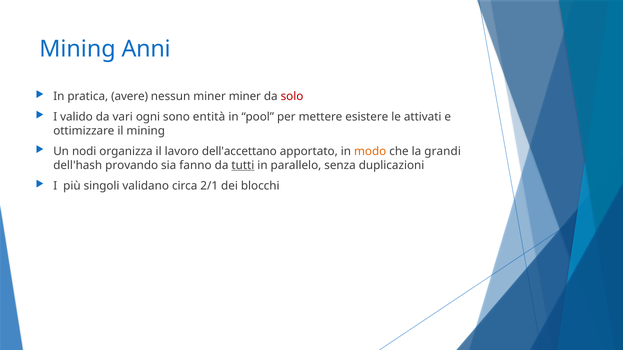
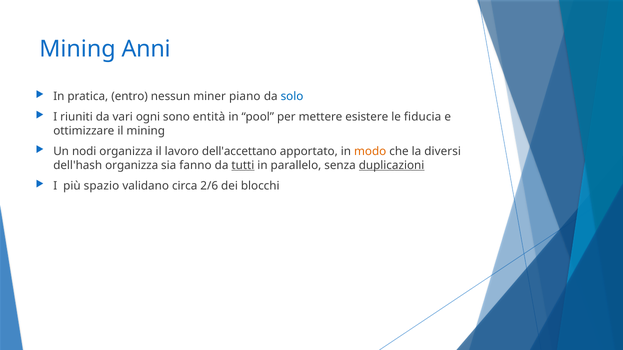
avere: avere -> entro (130, 97)
miner miner: miner -> piano (245, 97)
solo colour: red -> blue (292, 97)
valido: valido -> riuniti (76, 117)
attivati: attivati -> fiducia (423, 117)
grandi: grandi -> diversi (443, 152)
dell'hash provando: provando -> organizza (132, 166)
duplicazioni underline: none -> present (392, 166)
singoli: singoli -> spazio (101, 186)
2/1: 2/1 -> 2/6 (209, 186)
